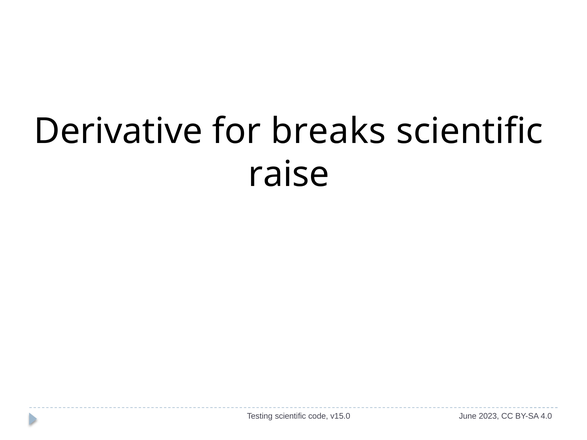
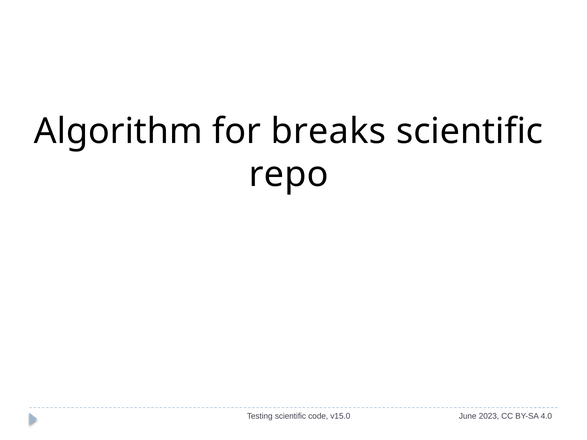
Derivative: Derivative -> Algorithm (118, 131)
raise: raise -> repo (289, 174)
